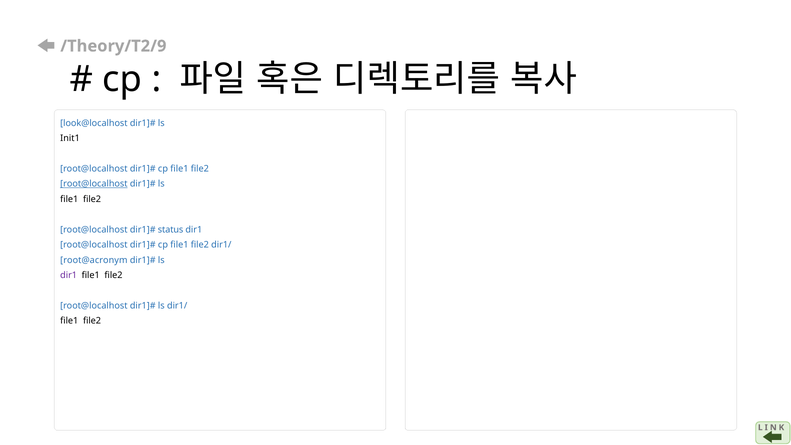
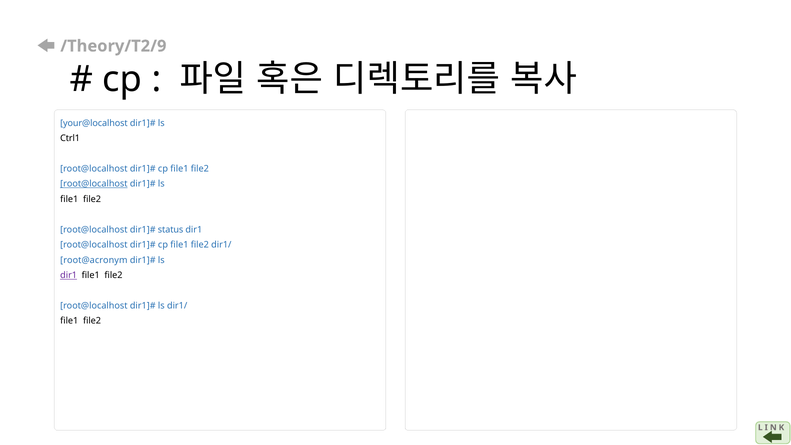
look@localhost: look@localhost -> your@localhost (94, 123)
Init1: Init1 -> Ctrl1 (70, 138)
dir1 underline: none -> present (69, 275)
